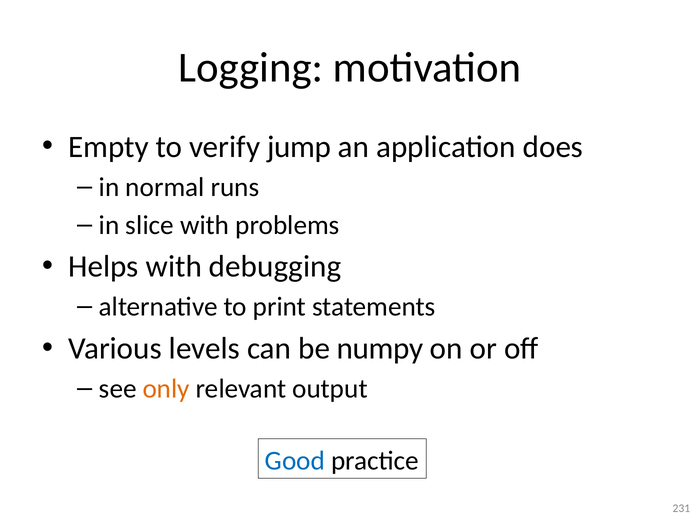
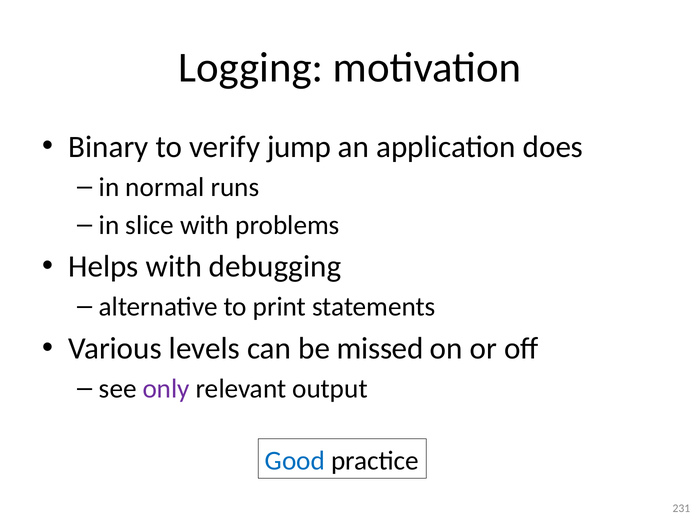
Empty: Empty -> Binary (108, 147)
numpy: numpy -> missed (380, 348)
only colour: orange -> purple (166, 389)
